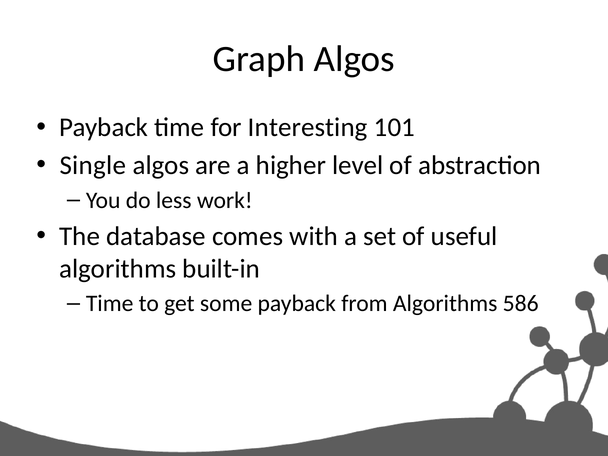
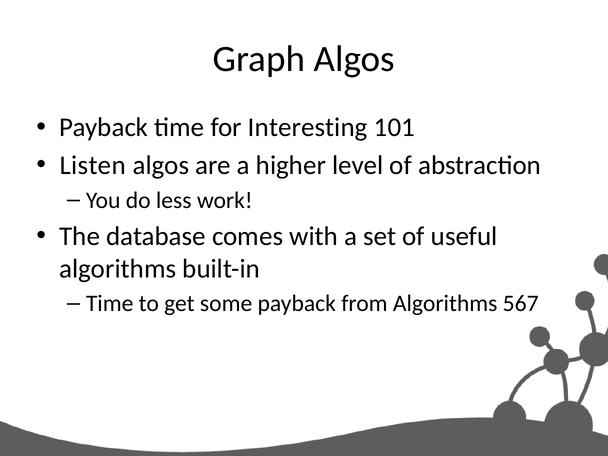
Single: Single -> Listen (93, 165)
586: 586 -> 567 (521, 304)
